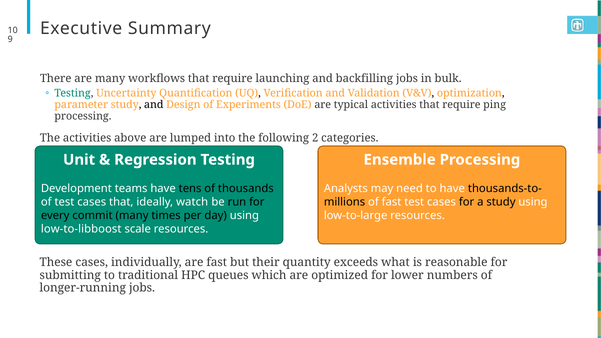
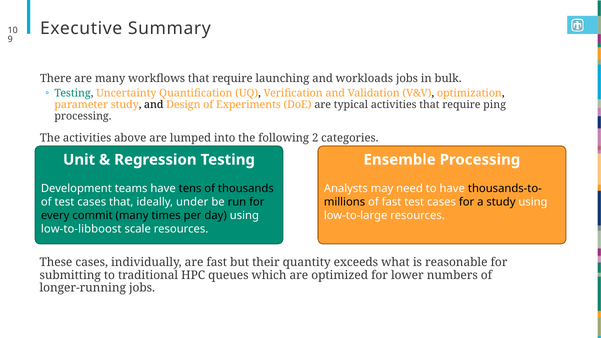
backfilling: backfilling -> workloads (364, 79)
watch: watch -> under (192, 202)
